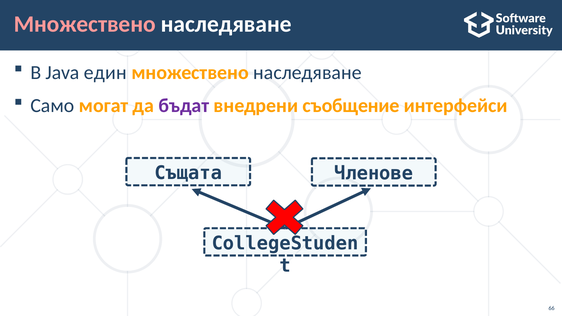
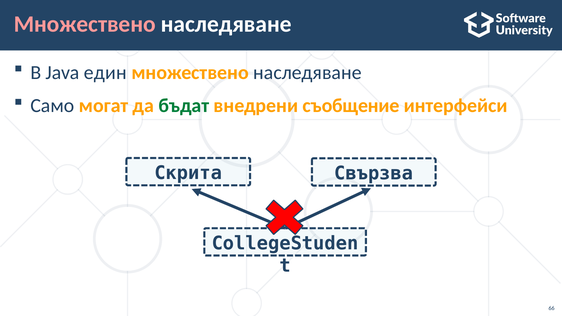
бъдат colour: purple -> green (184, 106)
Същата: Същата -> Скрита (188, 173)
Членове: Членове -> Свързва (374, 173)
